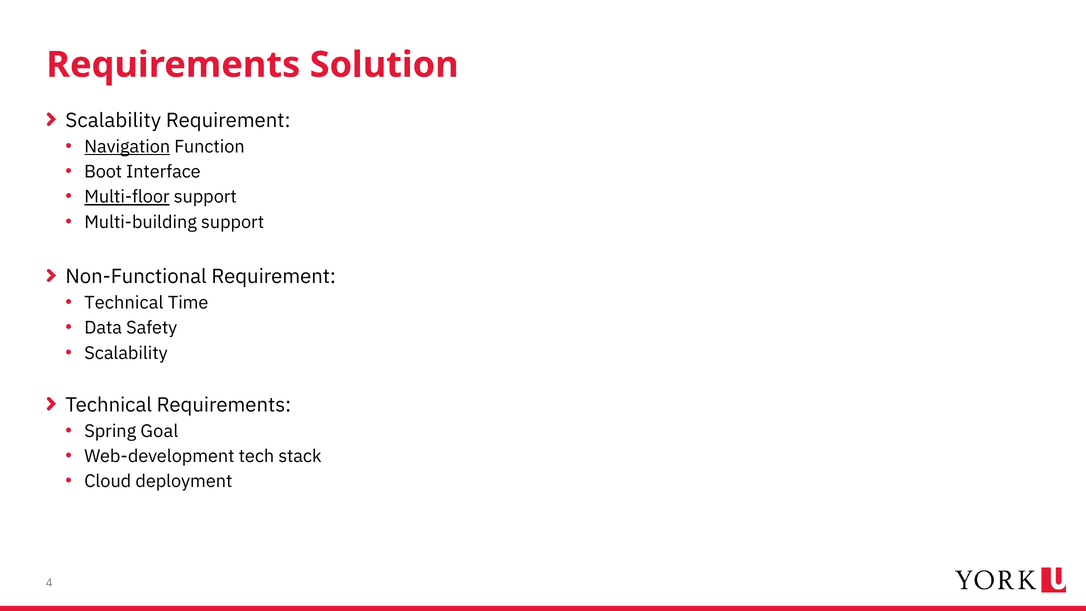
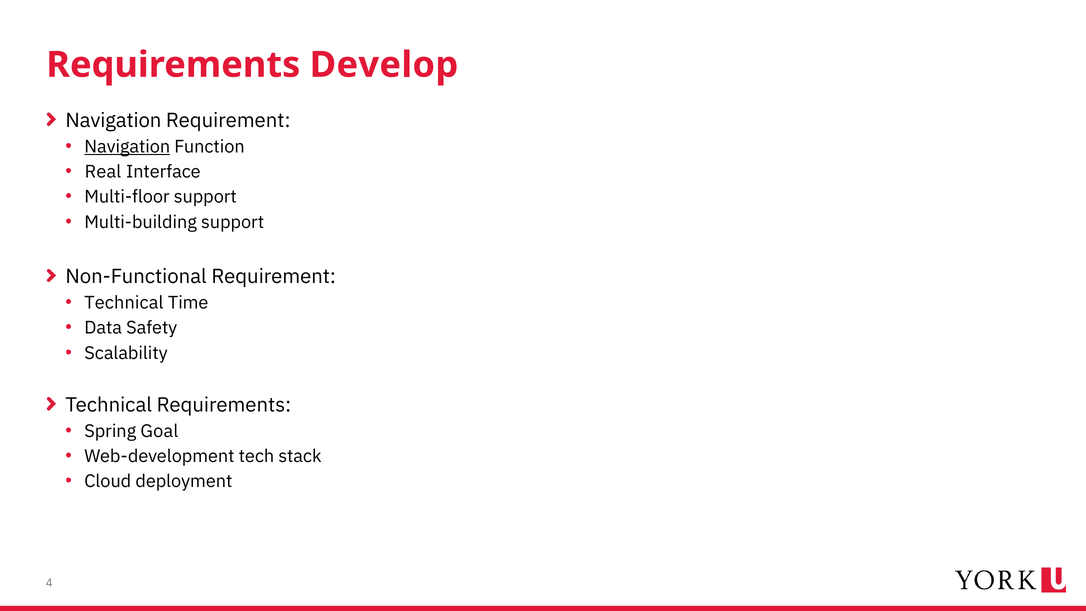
Solution: Solution -> Develop (384, 65)
Scalability: Scalability -> Navigation (113, 120)
Boot: Boot -> Real (103, 172)
Multi-floor underline: present -> none (127, 197)
